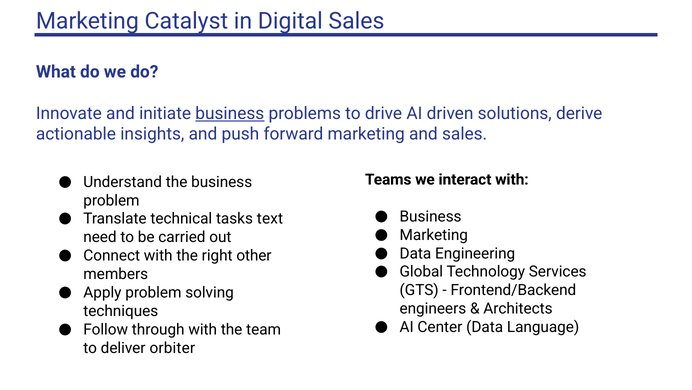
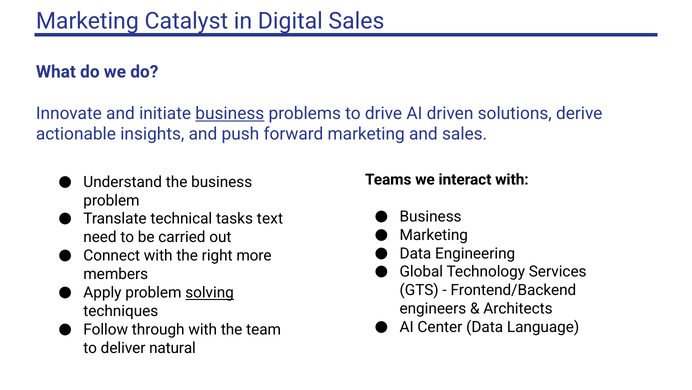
other: other -> more (254, 255)
solving underline: none -> present (210, 292)
orbiter: orbiter -> natural (172, 348)
